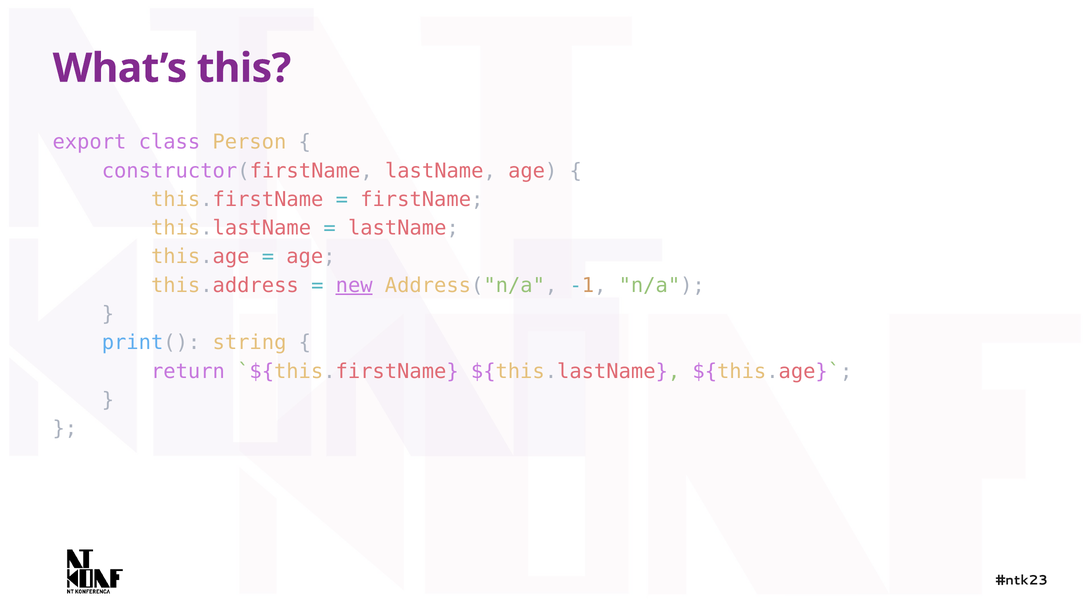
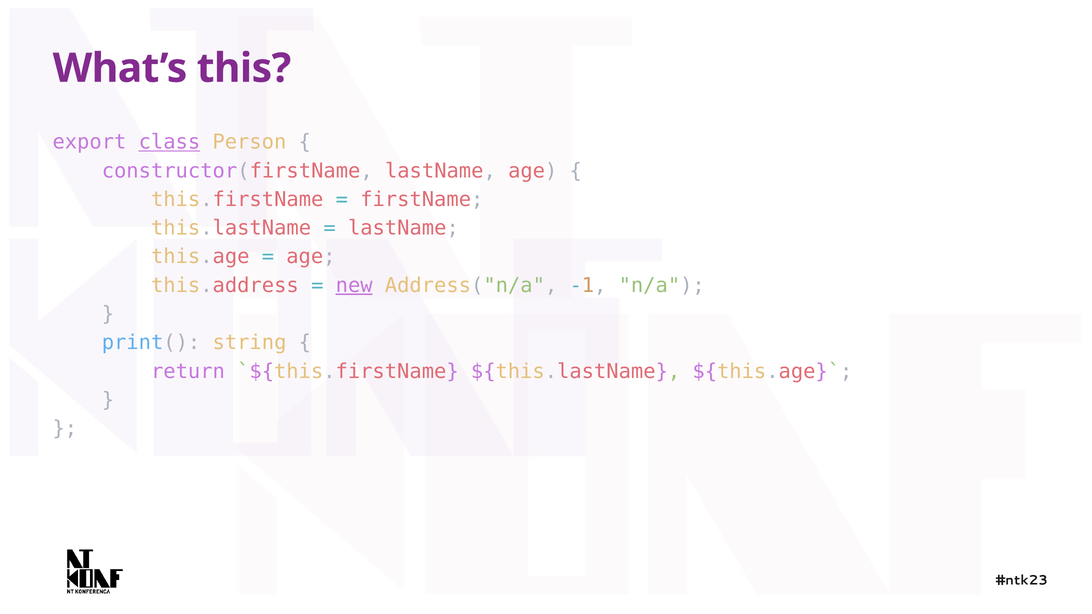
class underline: none -> present (169, 142)
